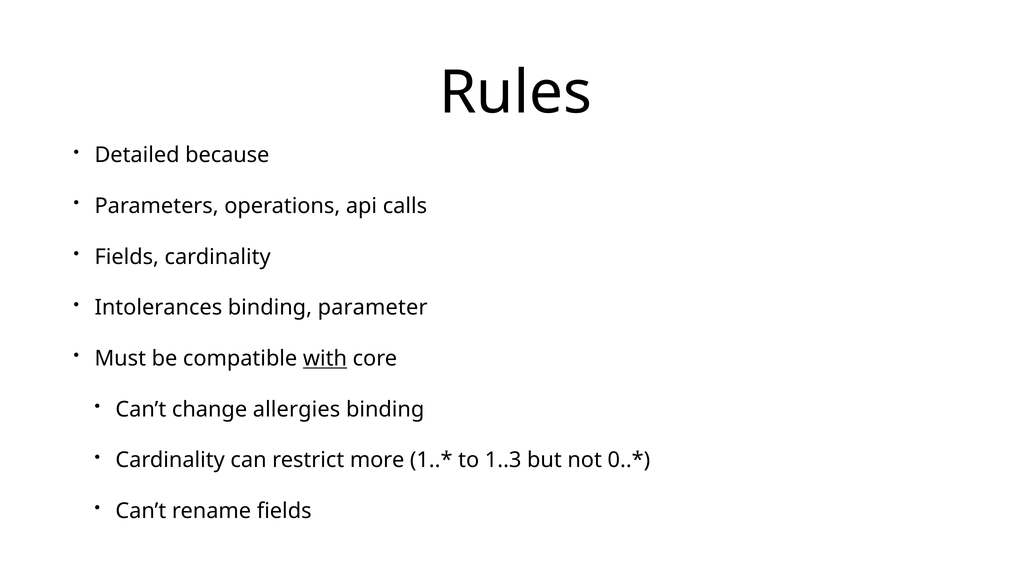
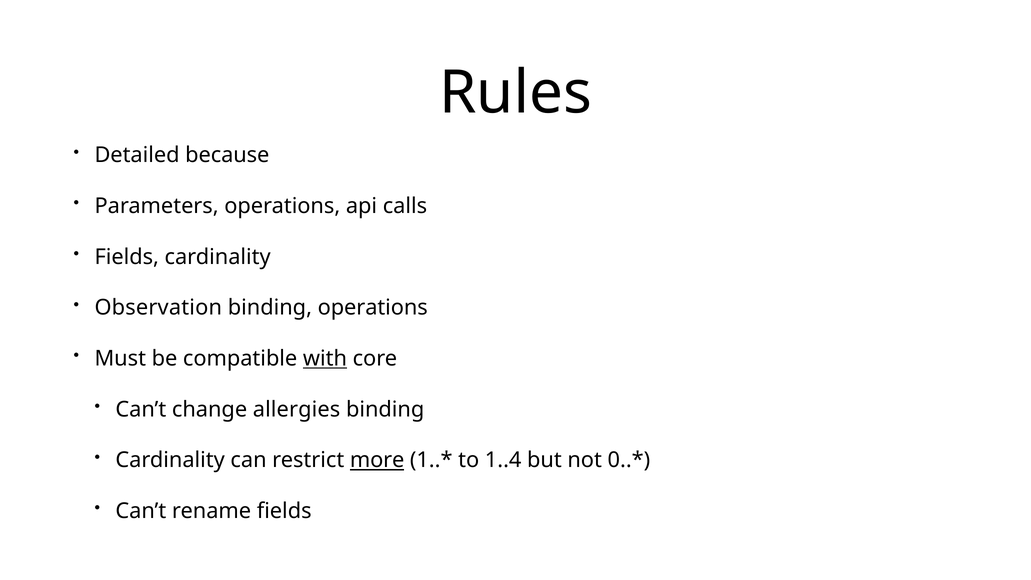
Intolerances: Intolerances -> Observation (158, 308)
binding parameter: parameter -> operations (373, 308)
more underline: none -> present (377, 460)
1..3: 1..3 -> 1..4 (503, 460)
